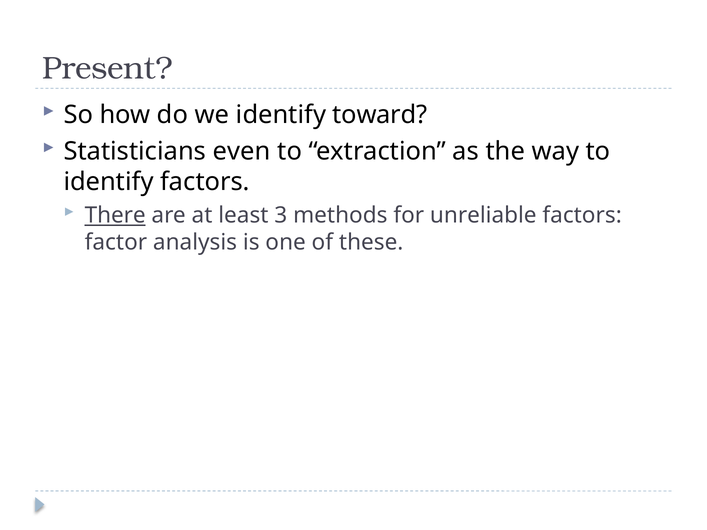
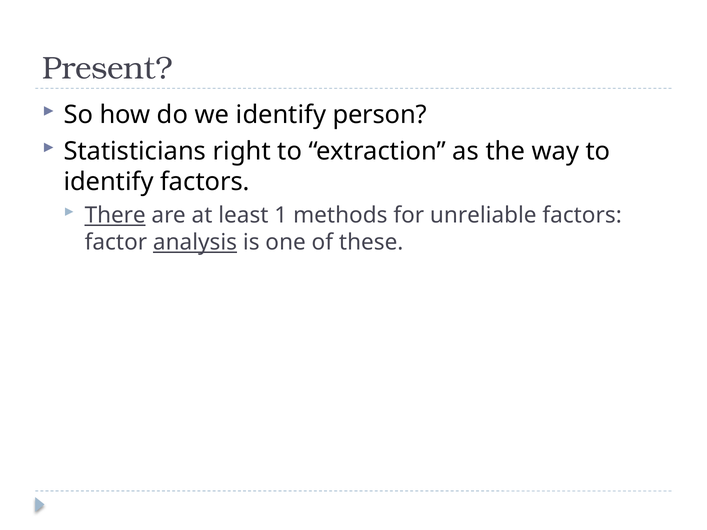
toward: toward -> person (380, 115)
even: even -> right (242, 151)
3: 3 -> 1 (281, 216)
analysis underline: none -> present (195, 243)
